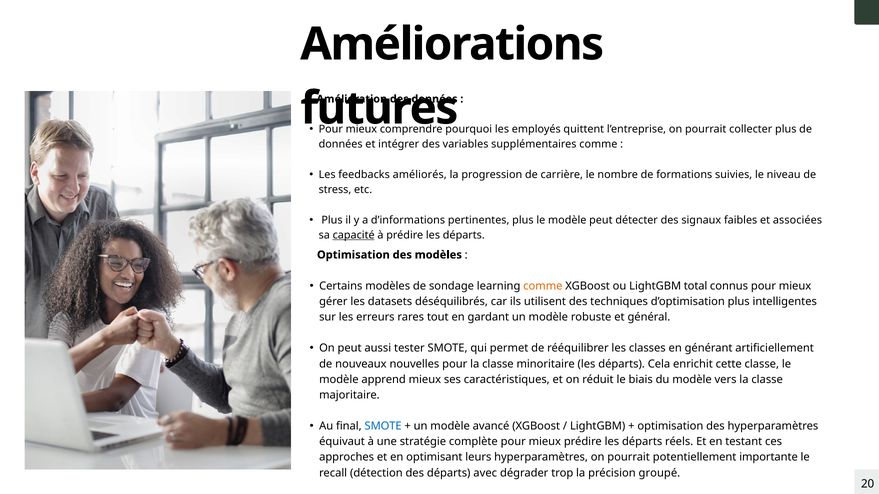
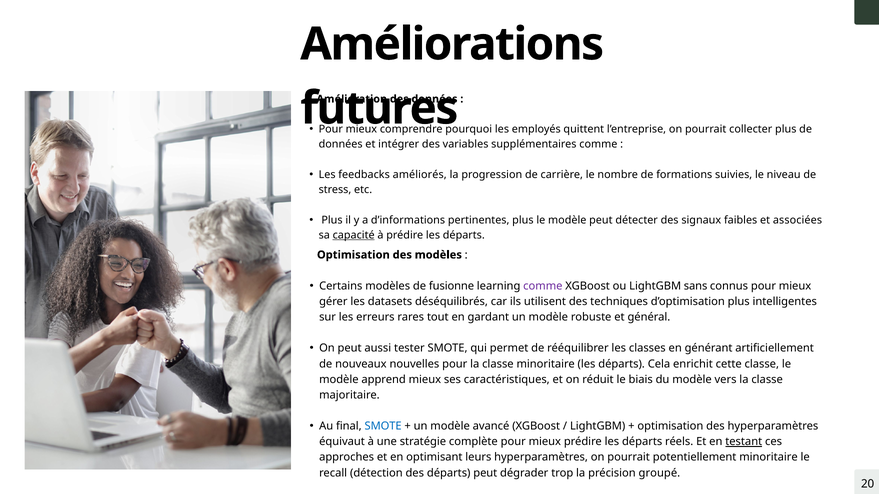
sondage: sondage -> fusionne (452, 286)
comme colour: orange -> purple (543, 286)
total: total -> sans (696, 286)
testant underline: none -> present (744, 442)
potentiellement importante: importante -> minoritaire (769, 458)
départs avec: avec -> peut (485, 473)
